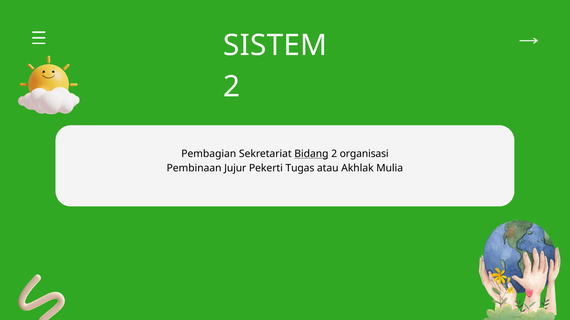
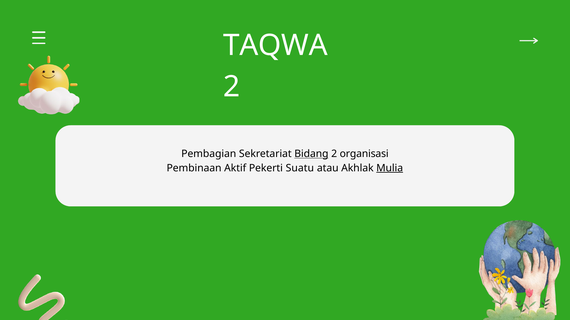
SISTEM: SISTEM -> TAQWA (275, 45)
Jujur: Jujur -> Aktif (235, 168)
Tugas: Tugas -> Suatu (300, 168)
Mulia underline: none -> present (390, 168)
